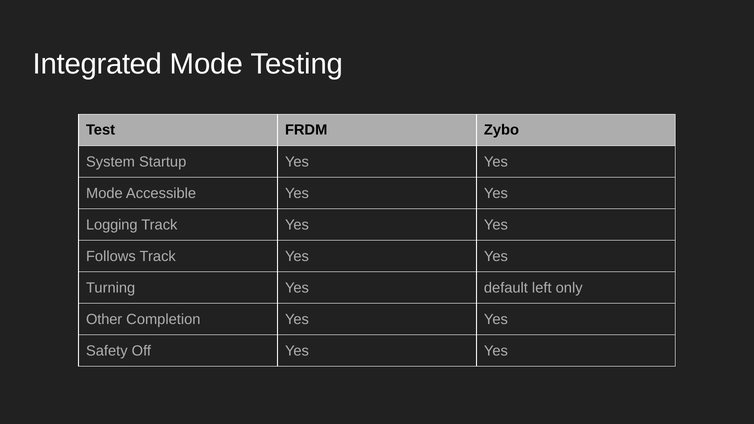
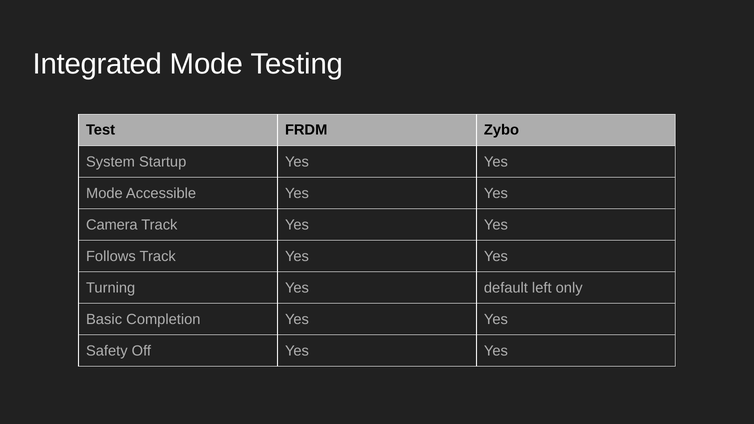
Logging: Logging -> Camera (112, 225)
Other: Other -> Basic (104, 319)
